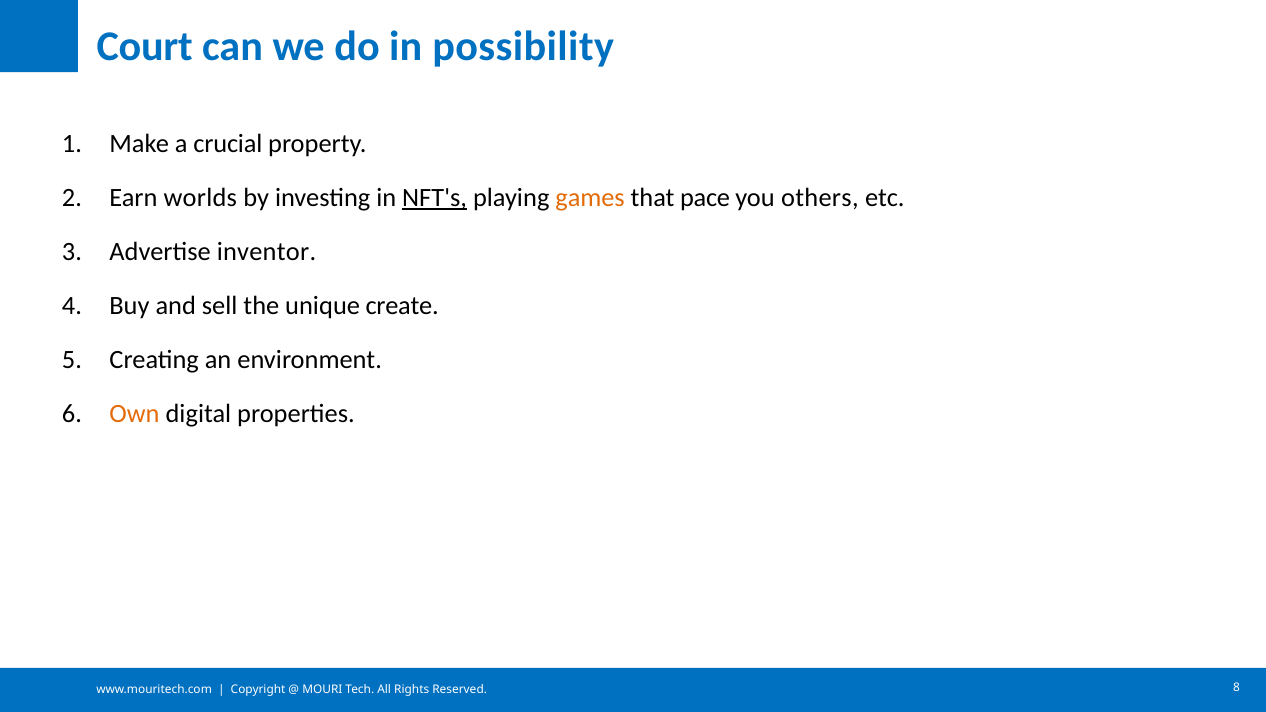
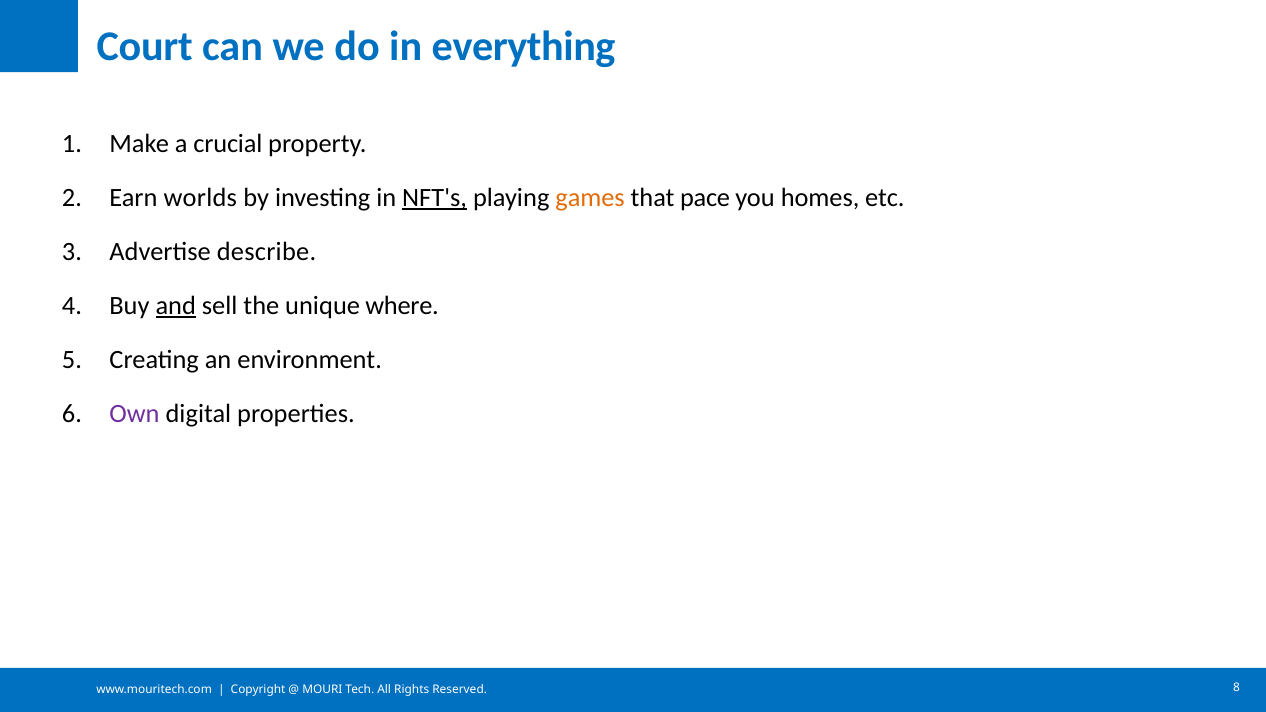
possibility: possibility -> everything (524, 47)
others: others -> homes (820, 198)
inventor: inventor -> describe (266, 252)
and underline: none -> present (176, 306)
create: create -> where (402, 306)
Own colour: orange -> purple (135, 413)
